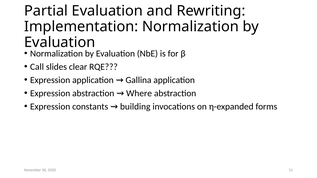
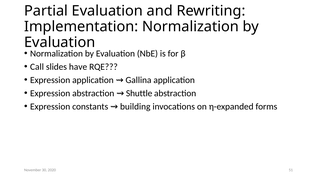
clear: clear -> have (78, 67)
Where: Where -> Shuttle (139, 93)
